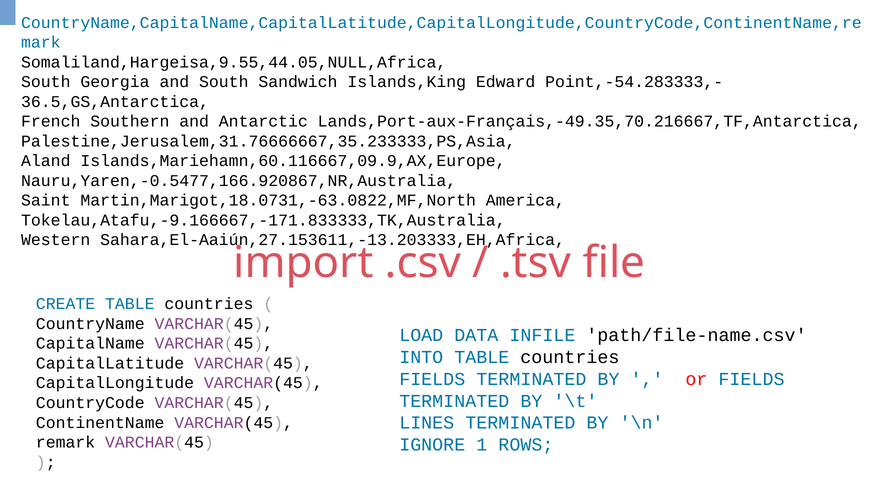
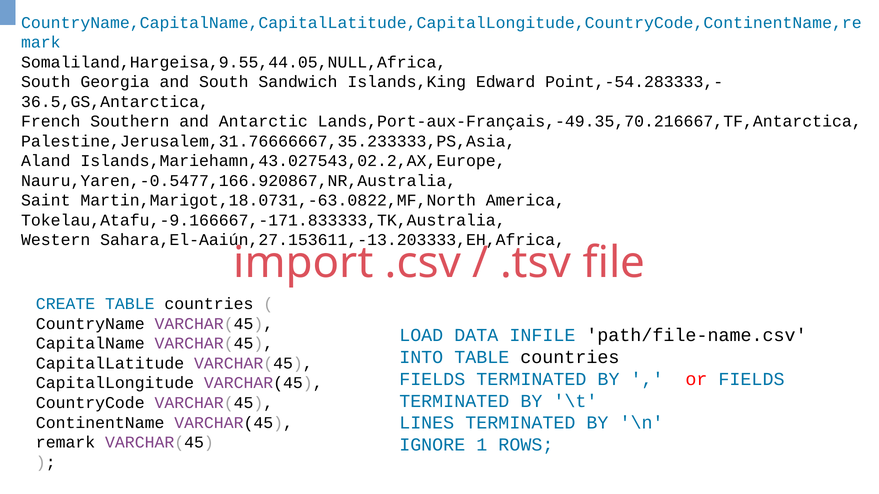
Islands,Mariehamn,60.116667,09.9,AX,Europe: Islands,Mariehamn,60.116667,09.9,AX,Europe -> Islands,Mariehamn,43.027543,02.2,AX,Europe (293, 161)
